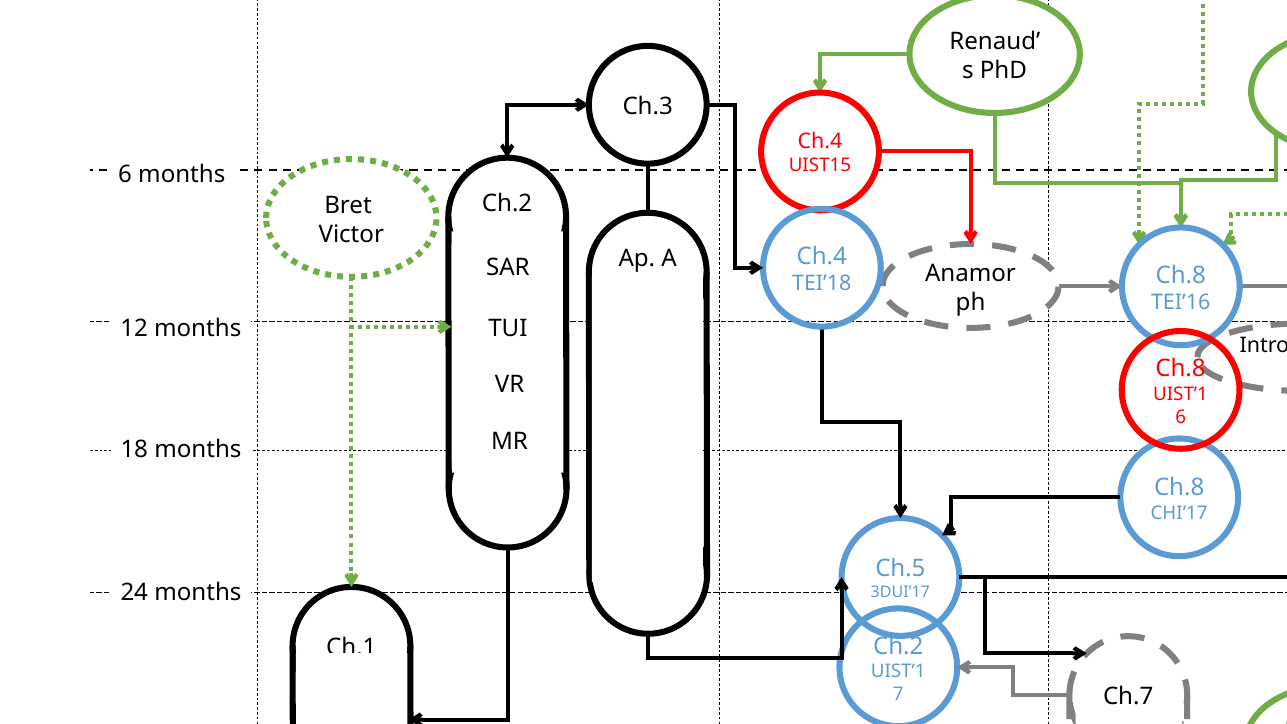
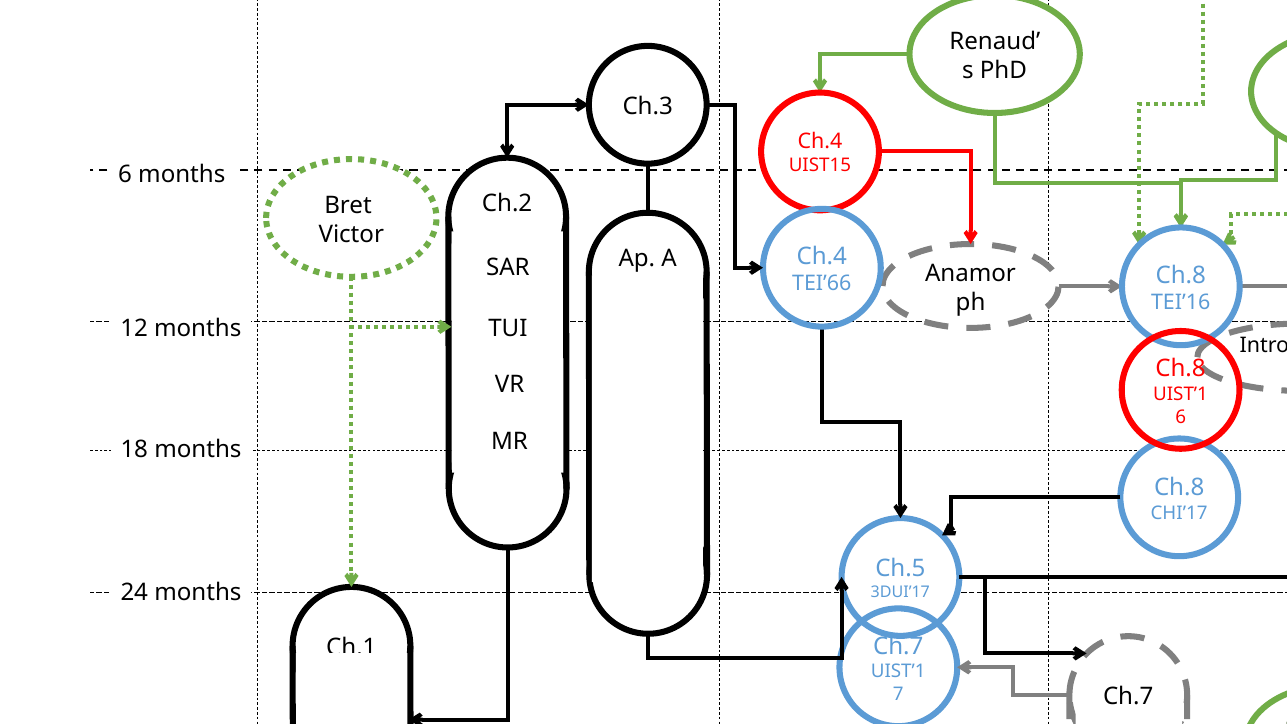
TEI’18: TEI’18 -> TEI’66 (822, 284)
Ch.2: Ch.2 -> Ch.7 (898, 646)
